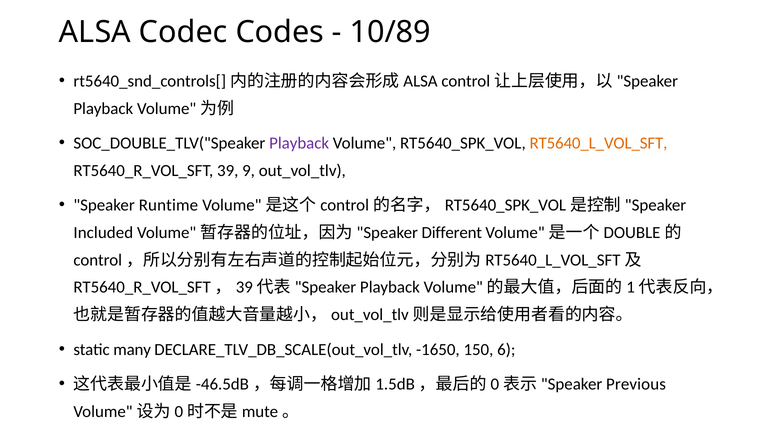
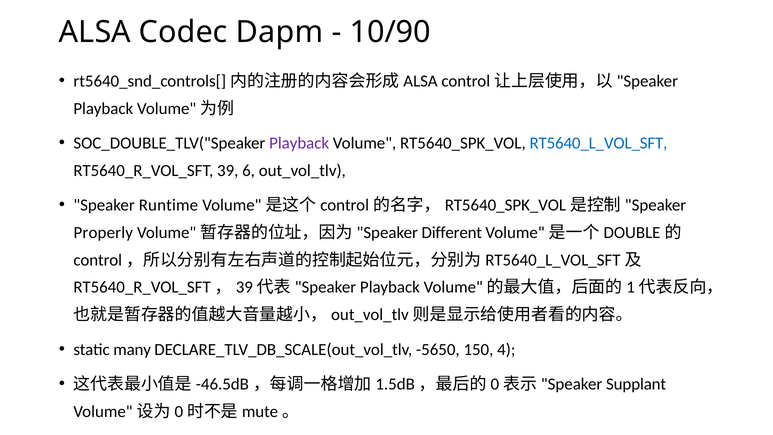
Codes: Codes -> Dapm (280, 32)
10/89: 10/89 -> 10/90 (390, 32)
RT5640_L_VOL_SFT colour: orange -> blue (598, 143)
9: 9 -> 6 (249, 170)
Included: Included -> Properly (103, 233)
-1650: -1650 -> -5650 (438, 349)
6: 6 -> 4 (506, 349)
Previous: Previous -> Supplant (636, 384)
